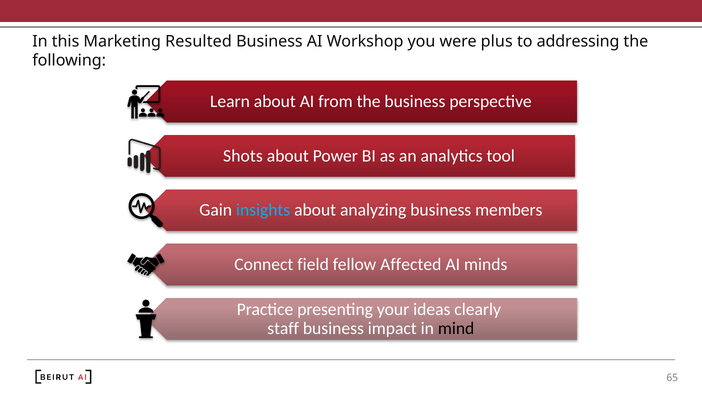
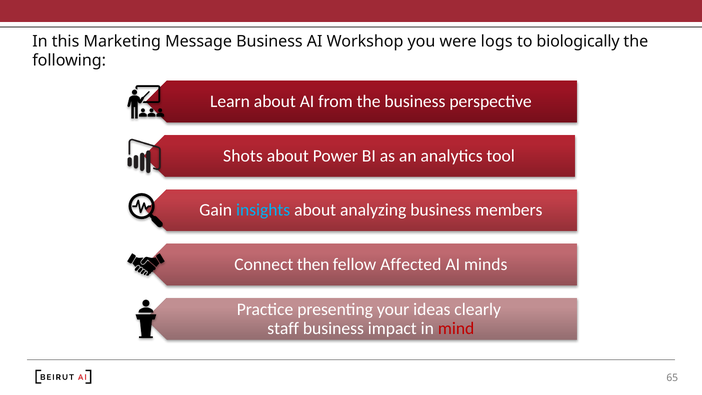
Resulted: Resulted -> Message (199, 41)
plus: plus -> logs (497, 41)
addressing: addressing -> biologically (578, 41)
field: field -> then (313, 264)
mind colour: black -> red (456, 328)
